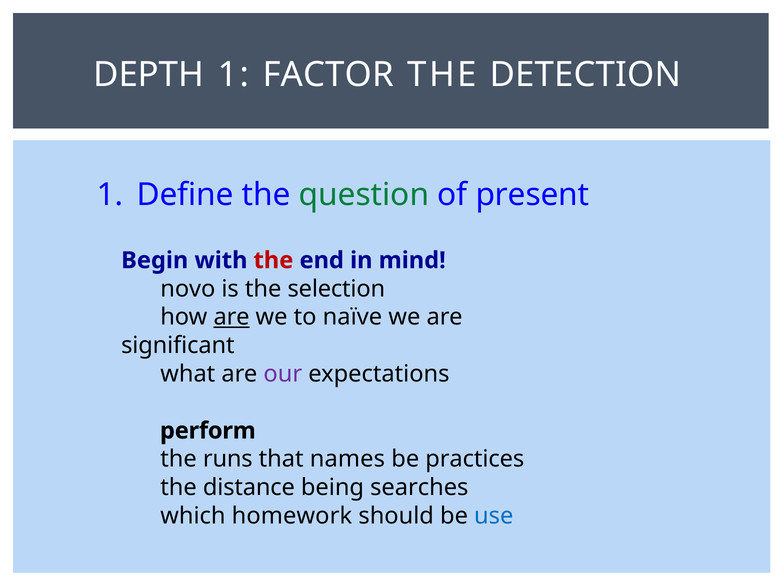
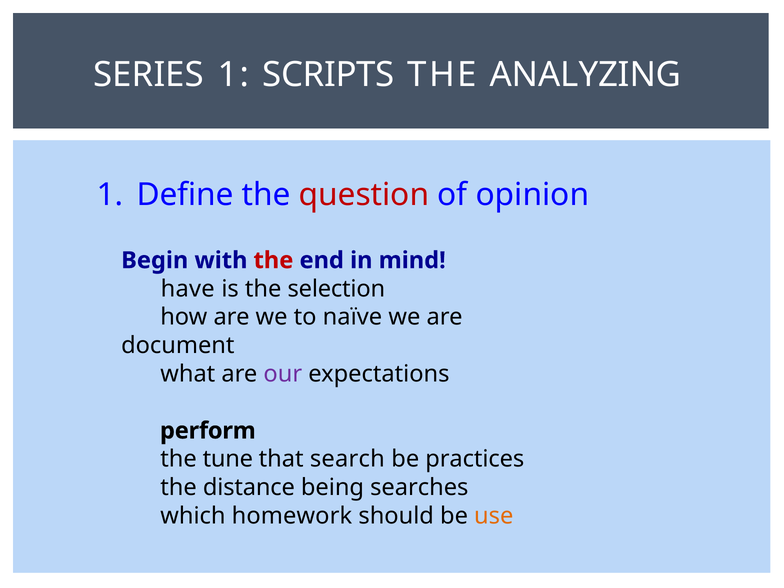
DEPTH: DEPTH -> SERIES (149, 75)
FACTOR: FACTOR -> SCRIPTS (328, 75)
DETECTION: DETECTION -> ANALYZING (586, 75)
question colour: green -> red (364, 195)
present: present -> opinion (532, 195)
novo: novo -> have (188, 289)
are underline: present -> none (232, 317)
significant: significant -> document (178, 346)
runs: runs -> tune (228, 459)
names: names -> search (347, 459)
use colour: blue -> orange (494, 516)
